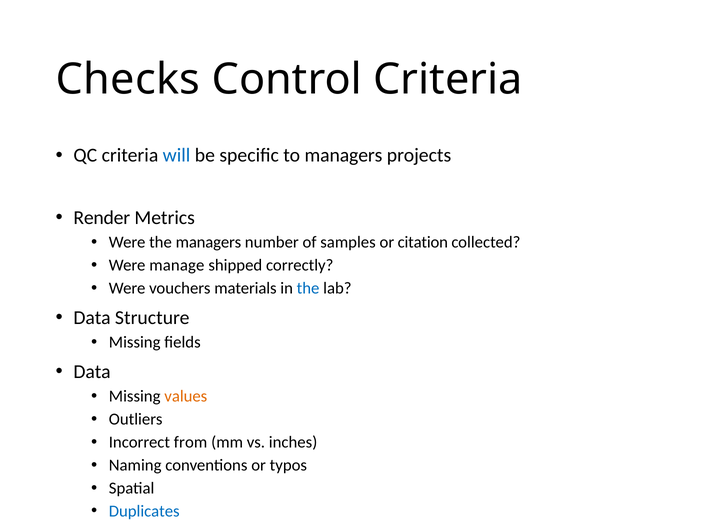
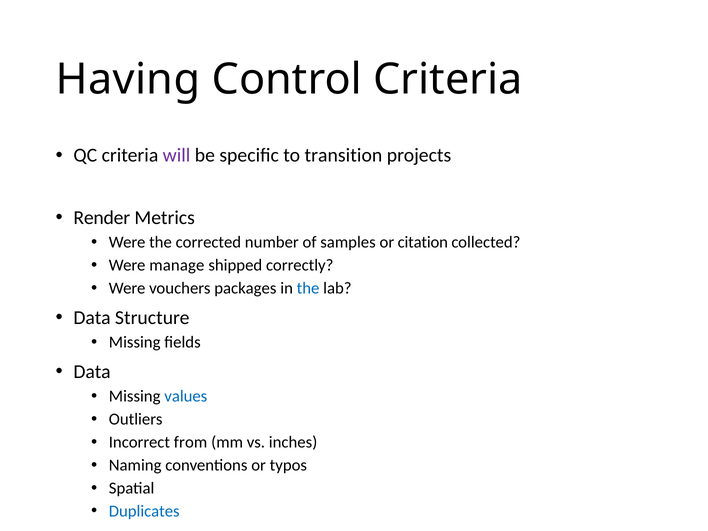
Checks: Checks -> Having (128, 79)
will colour: blue -> purple (177, 155)
to managers: managers -> transition (343, 155)
the managers: managers -> corrected (208, 242)
materials: materials -> packages (245, 288)
values colour: orange -> blue (186, 396)
